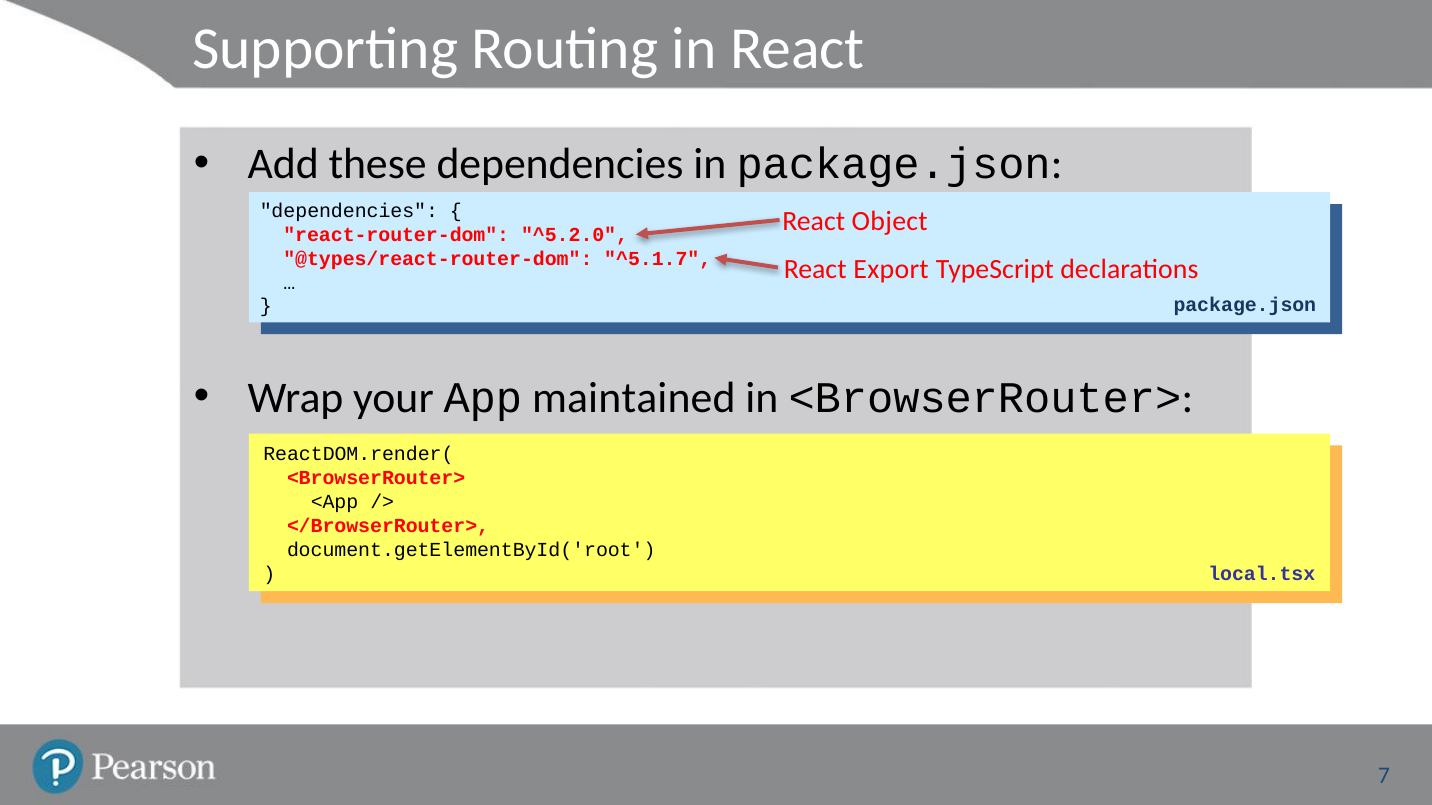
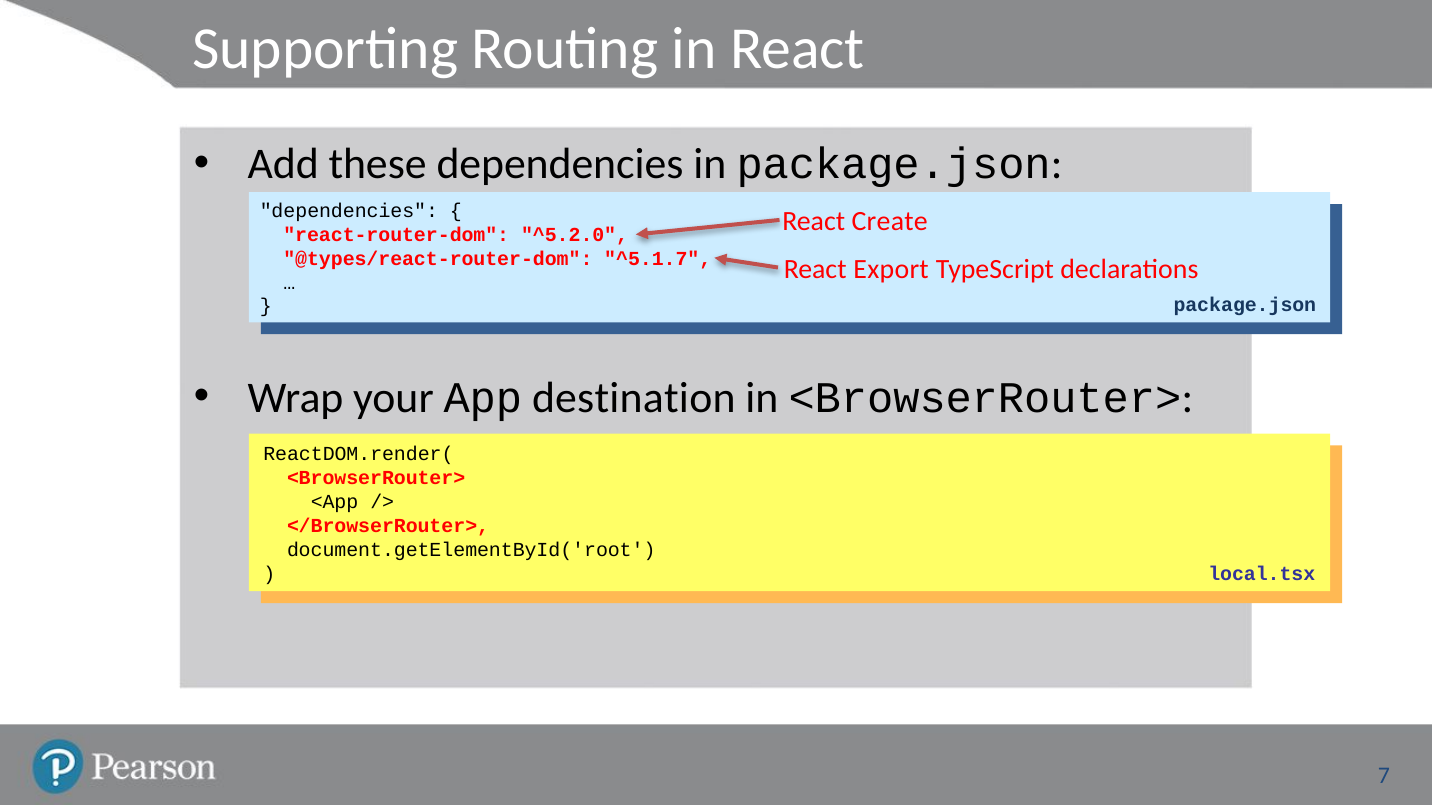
Object: Object -> Create (890, 222)
maintained: maintained -> destination (634, 398)
